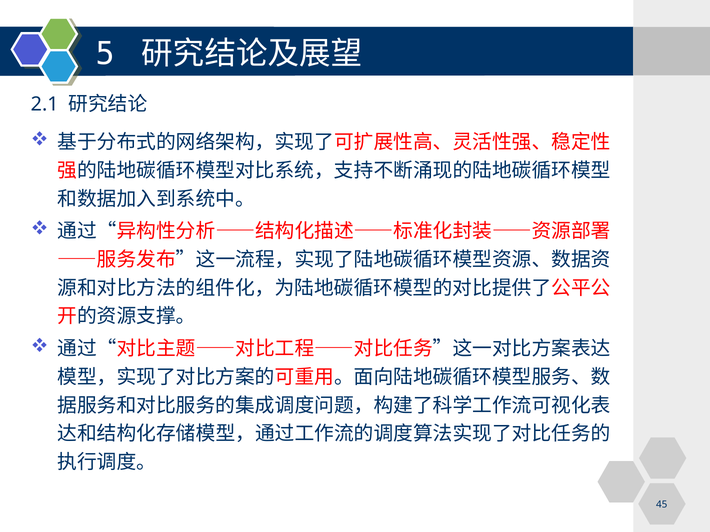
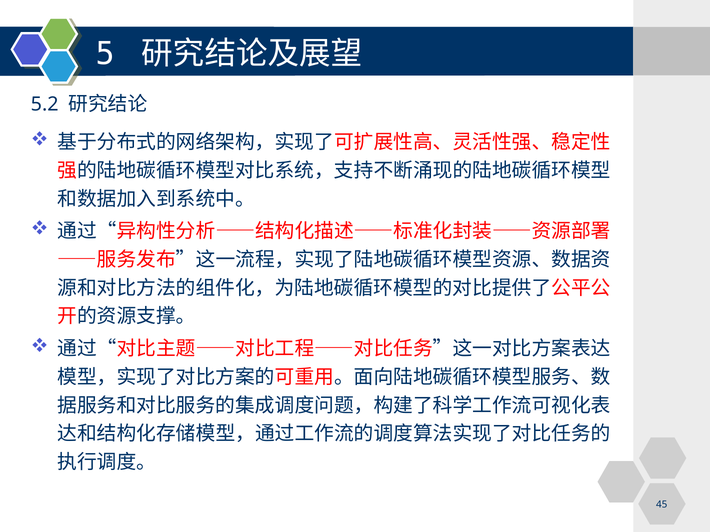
2.1: 2.1 -> 5.2 (45, 104)
